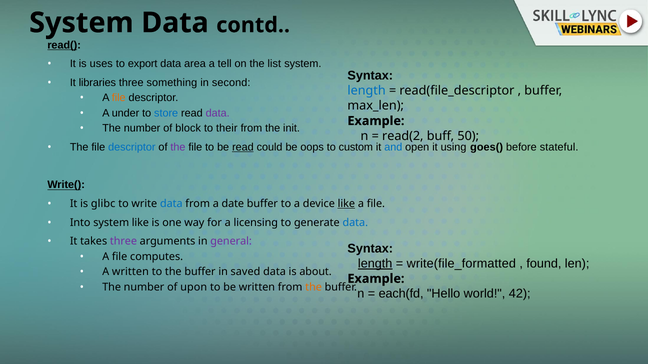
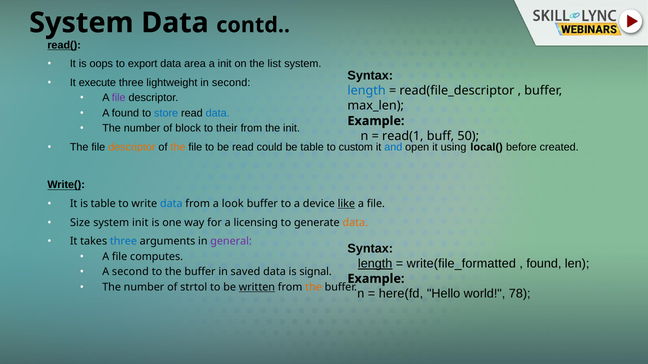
uses: uses -> oops (101, 64)
a tell: tell -> init (225, 64)
libraries: libraries -> execute (97, 83)
something: something -> lightweight (172, 83)
file colour: orange -> purple (119, 98)
A under: under -> found (125, 113)
data colour: purple -> blue (218, 113)
read(2: read(2 -> read(1 (403, 136)
descriptor colour: blue -> orange (132, 147)
the colour: purple -> orange (178, 147)
read underline: present -> none (243, 147)
be oops: oops -> table (312, 147)
goes(: goes( -> local( (487, 147)
stateful: stateful -> created (559, 147)
is glibc: glibc -> table (103, 204)
date: date -> look (233, 204)
Into: Into -> Size (80, 223)
system like: like -> init (140, 223)
data colour: blue -> orange (355, 223)
three colour: purple -> blue (123, 242)
A written: written -> second (130, 272)
about: about -> signal (316, 272)
upon: upon -> strtol (194, 287)
written underline: none -> present (257, 287)
each(fd: each(fd -> here(fd (401, 294)
42: 42 -> 78 (520, 294)
